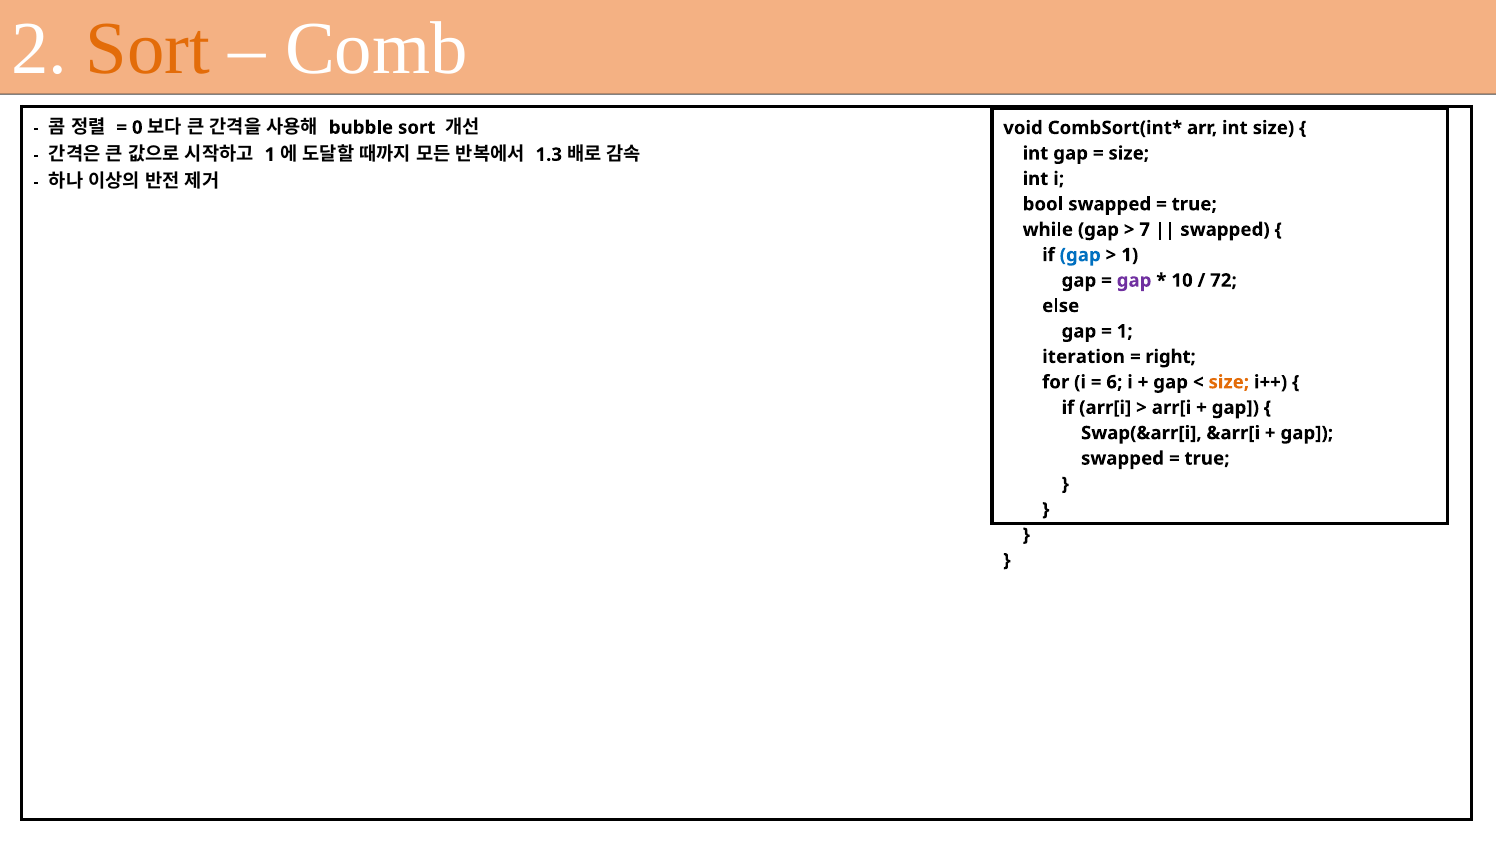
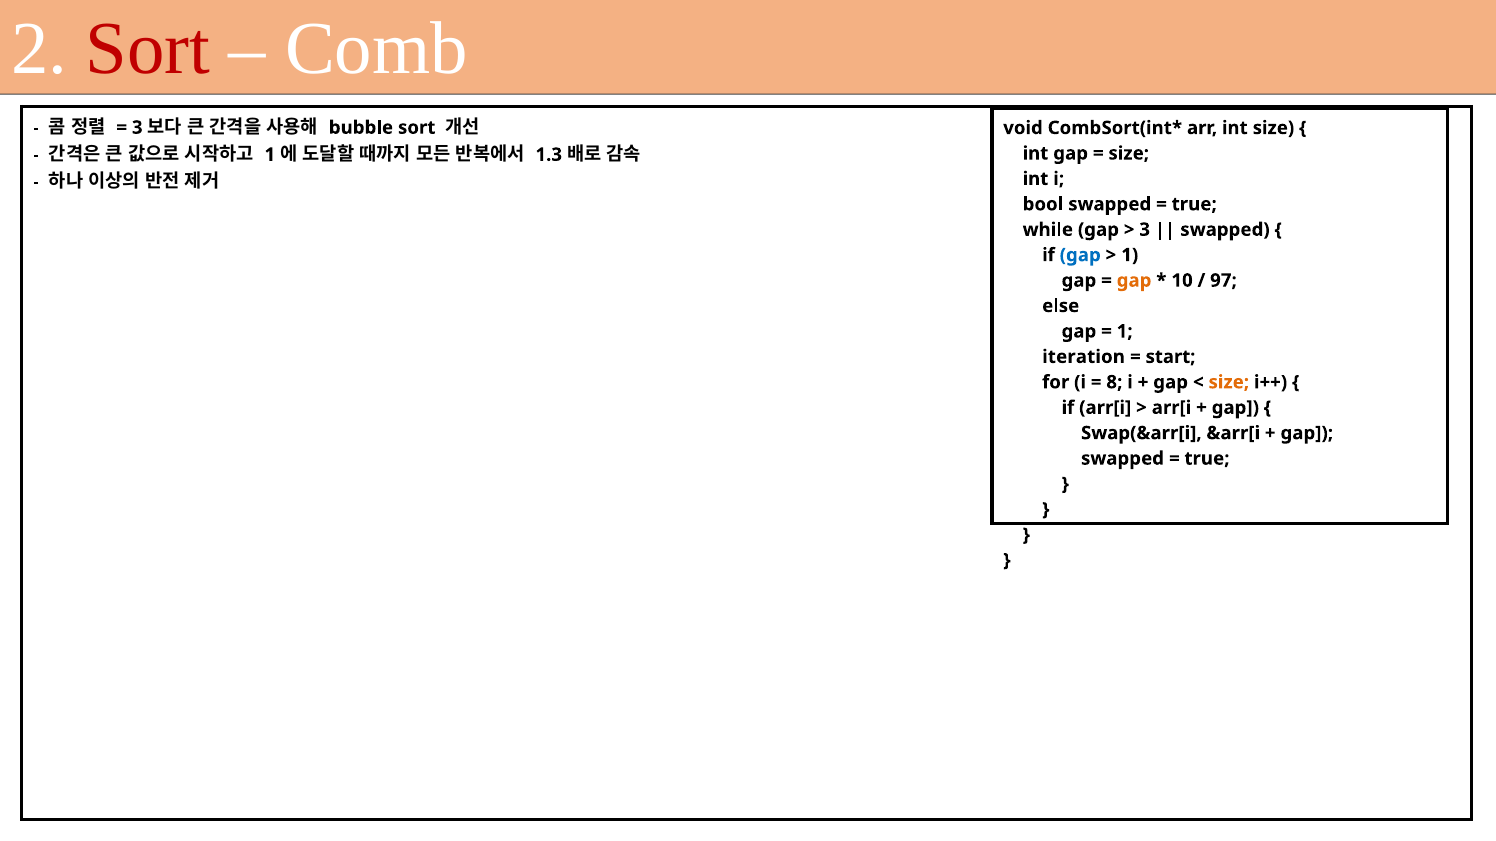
Sort colour: orange -> red (148, 49)
0: 0 -> 3 (137, 128)
7: 7 -> 3 (1145, 230)
gap colour: purple -> orange (1134, 281)
72: 72 -> 97 (1223, 281)
right: right -> start (1171, 357)
6: 6 -> 8 (1114, 382)
